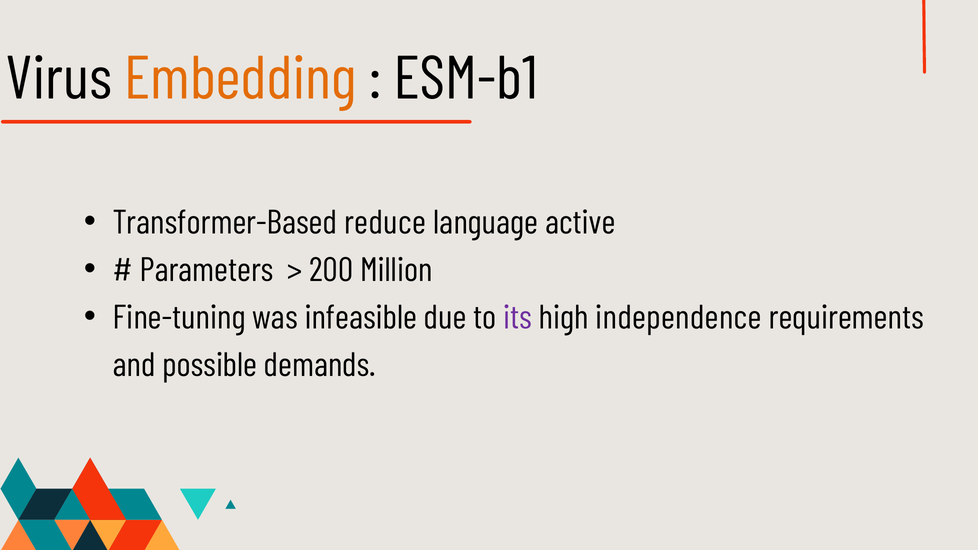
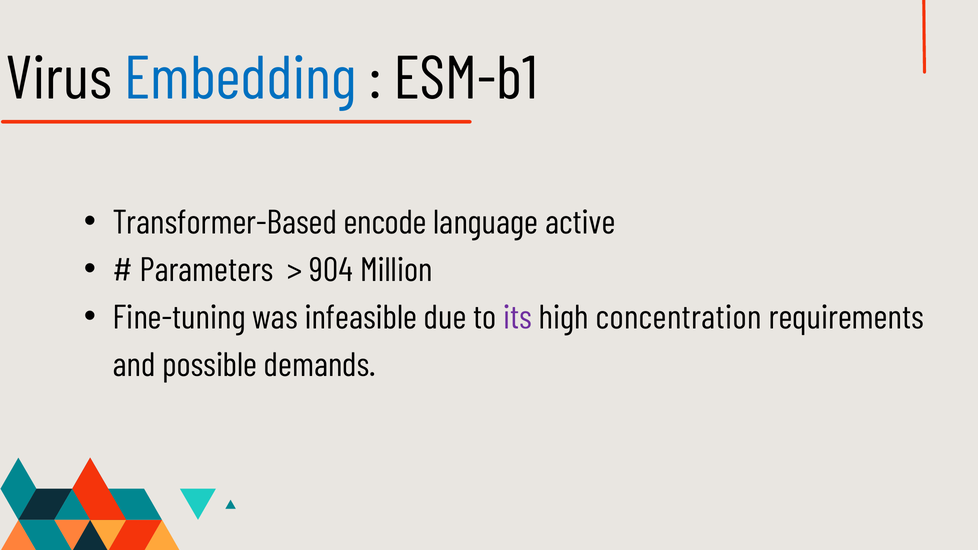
Embedding colour: orange -> blue (240, 78)
reduce: reduce -> encode (385, 223)
200: 200 -> 904 (331, 270)
independence: independence -> concentration (679, 318)
